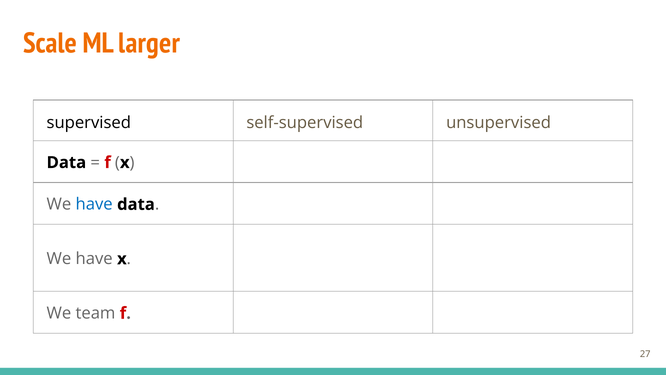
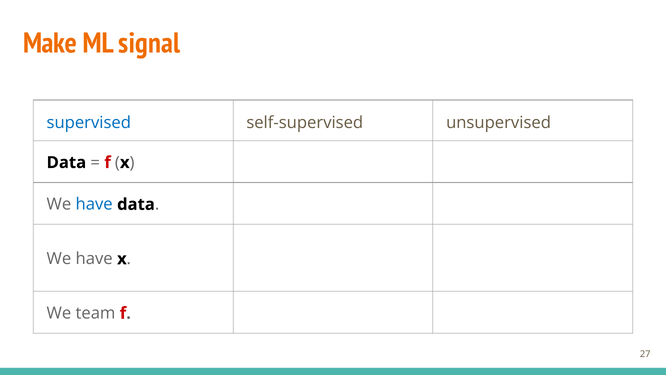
Scale: Scale -> Make (50, 43)
larger: larger -> signal (149, 43)
supervised colour: black -> blue (89, 123)
